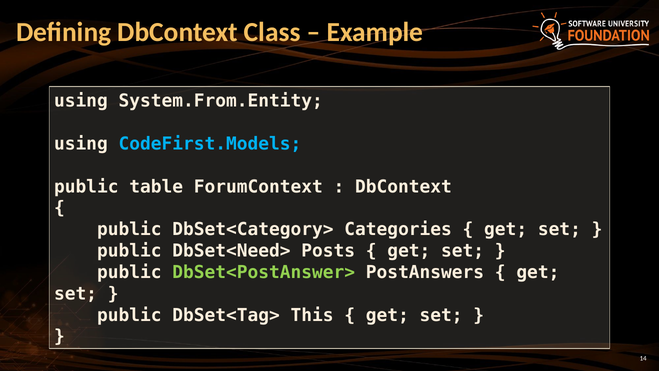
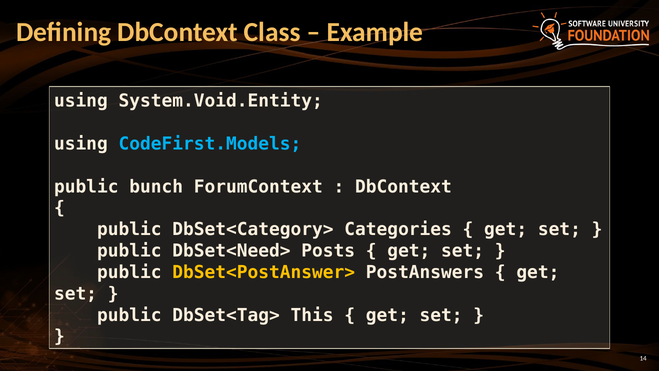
System.From.Entity: System.From.Entity -> System.Void.Entity (221, 101)
table: table -> bunch (156, 187)
DbSet<PostAnswer> colour: light green -> yellow (264, 272)
